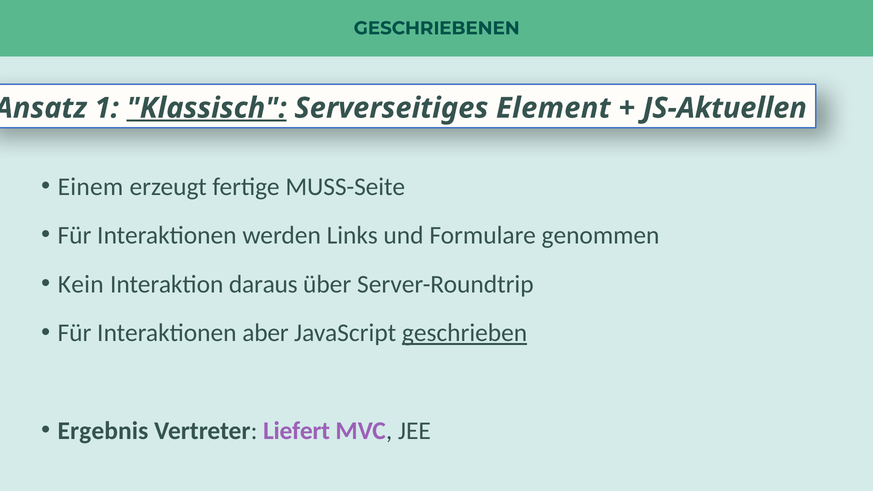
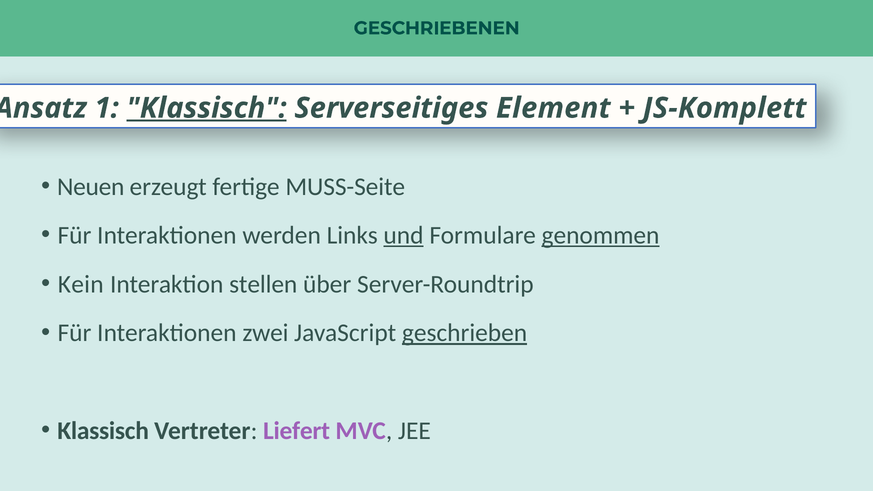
JS-Aktuellen: JS-Aktuellen -> JS-Komplett (725, 108)
Einem: Einem -> Neuen (91, 187)
und underline: none -> present (404, 235)
genommen underline: none -> present (601, 235)
daraus: daraus -> stellen (263, 284)
aber: aber -> zwei (265, 333)
Ergebnis: Ergebnis -> Klassisch (103, 431)
